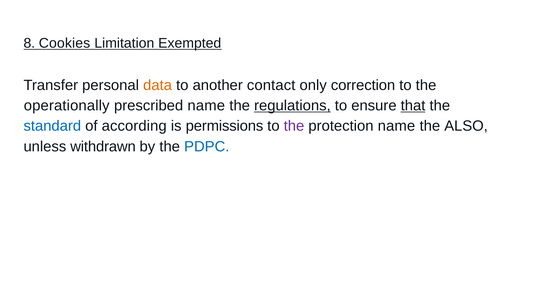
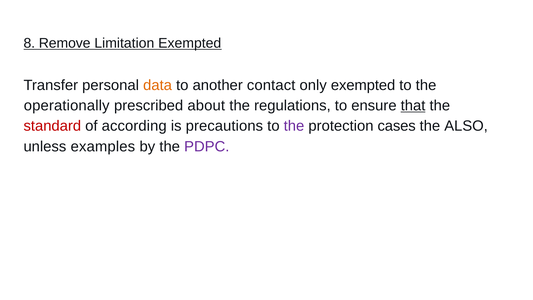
Cookies: Cookies -> Remove (65, 43)
only correction: correction -> exempted (363, 85)
prescribed name: name -> about (206, 106)
regulations underline: present -> none (292, 106)
standard colour: blue -> red (52, 126)
permissions: permissions -> precautions (224, 126)
protection name: name -> cases (397, 126)
withdrawn: withdrawn -> examples (103, 146)
PDPC colour: blue -> purple (207, 146)
